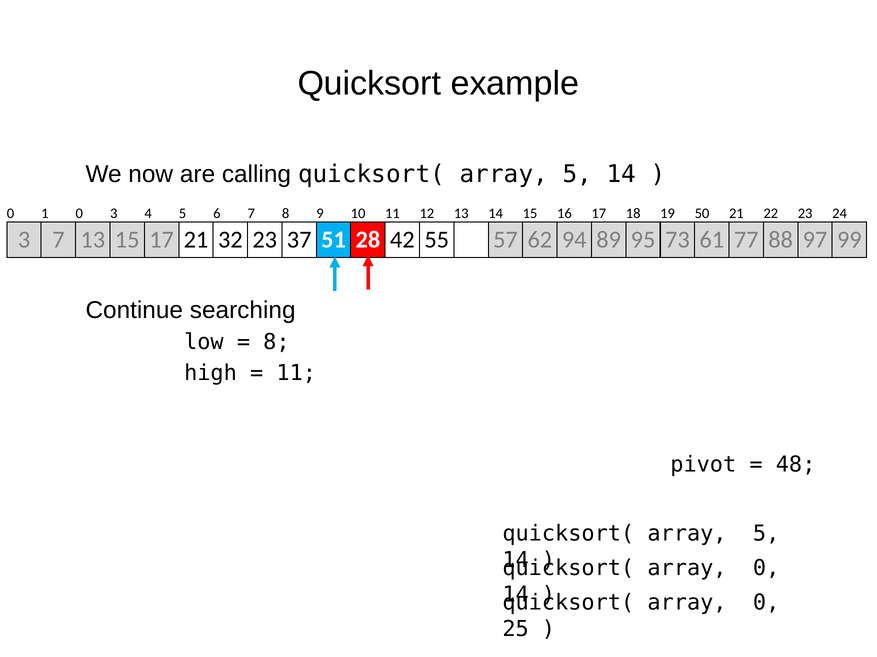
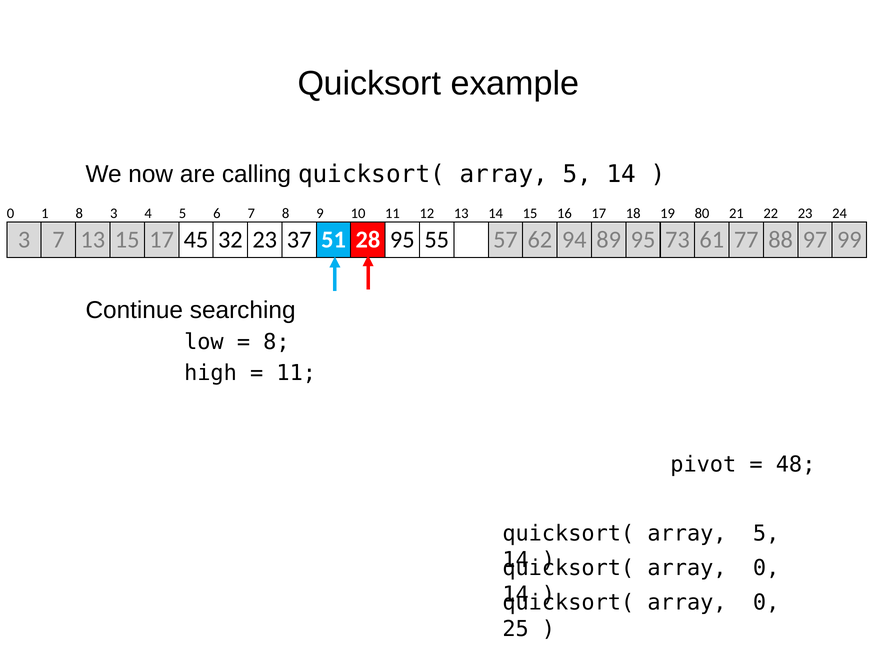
1 0: 0 -> 8 (79, 214)
50: 50 -> 80 (702, 214)
17 21: 21 -> 45 (196, 240)
28 42: 42 -> 95 (402, 240)
